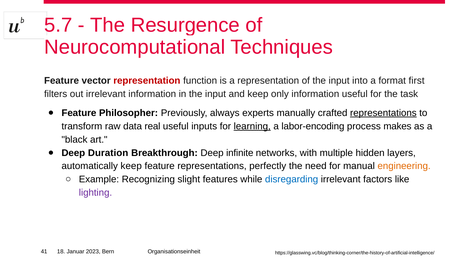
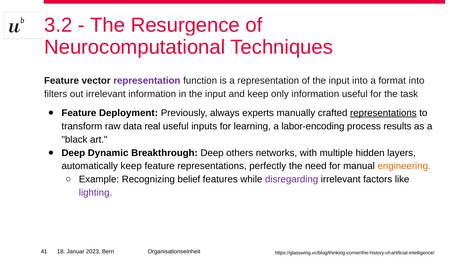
5.7: 5.7 -> 3.2 (58, 25)
representation colour: red -> purple (147, 81)
format first: first -> into (417, 81)
Philosopher: Philosopher -> Deployment (129, 113)
learning underline: present -> none (252, 126)
makes: makes -> results (397, 126)
Duration: Duration -> Dynamic (108, 153)
infinite: infinite -> others (240, 153)
slight: slight -> belief (189, 180)
disregarding colour: blue -> purple (292, 180)
